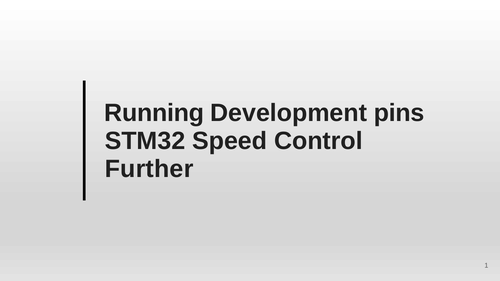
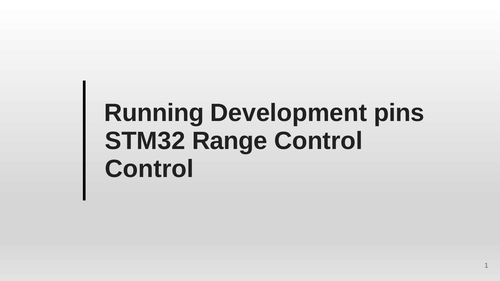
Speed: Speed -> Range (230, 141)
Further: Further -> Control (149, 169)
